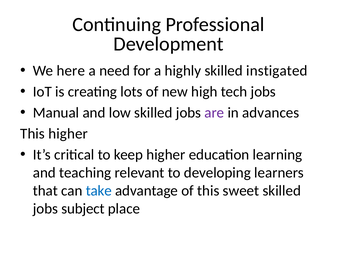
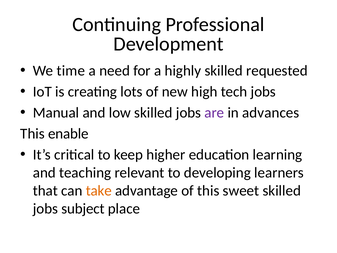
here: here -> time (71, 71)
instigated: instigated -> requested (277, 71)
This higher: higher -> enable (68, 134)
take colour: blue -> orange (99, 191)
